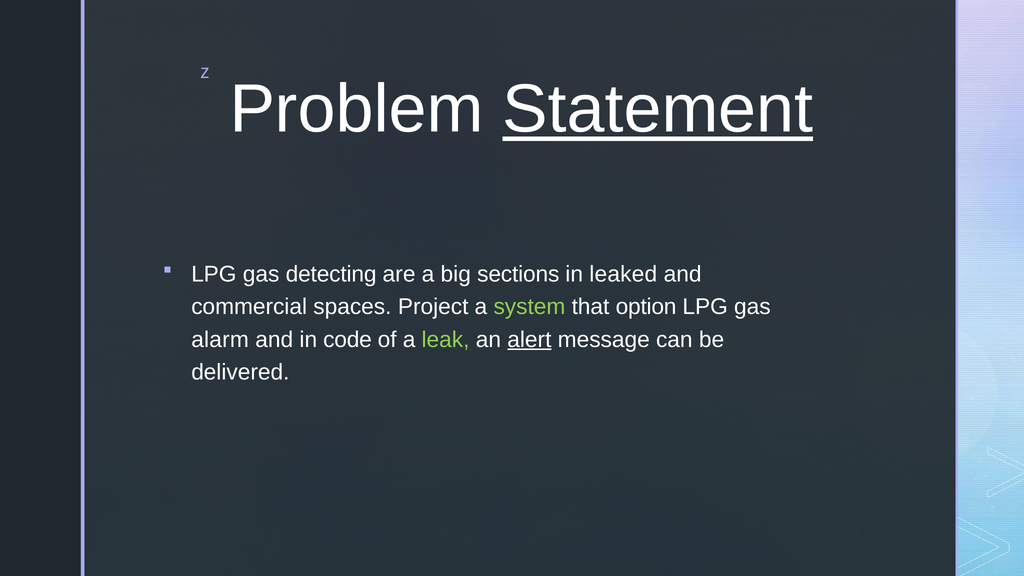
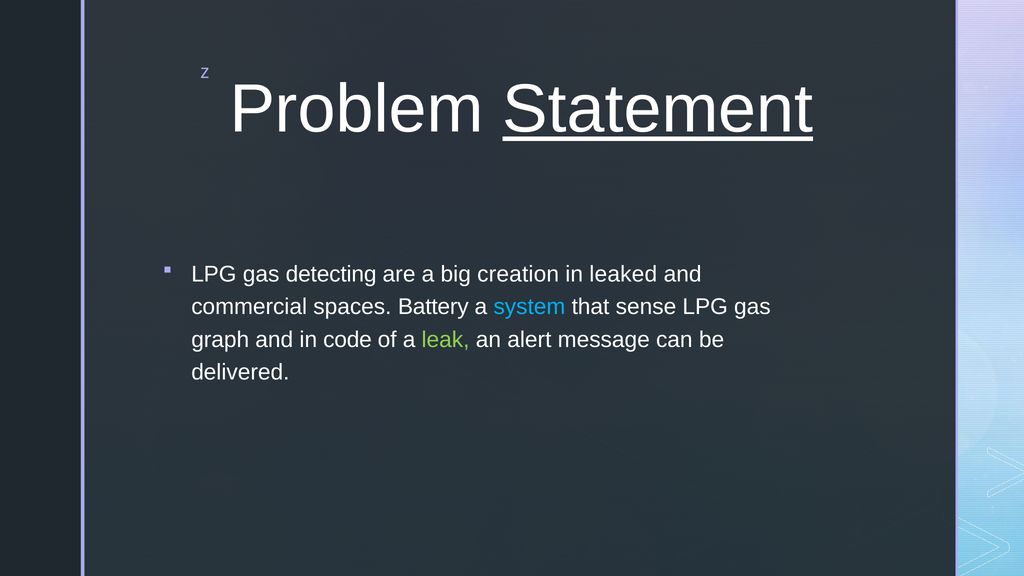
sections: sections -> creation (518, 274)
Project: Project -> Battery (433, 307)
system colour: light green -> light blue (529, 307)
option: option -> sense (646, 307)
alarm: alarm -> graph (220, 340)
alert underline: present -> none (529, 340)
